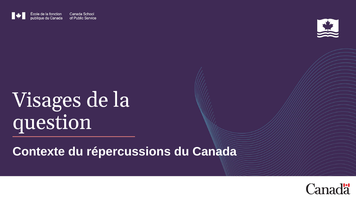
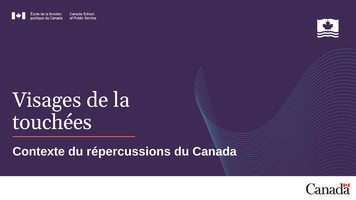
question: question -> touchées (52, 122)
